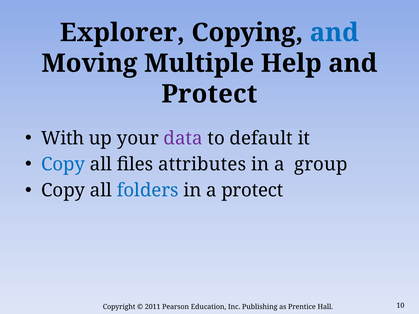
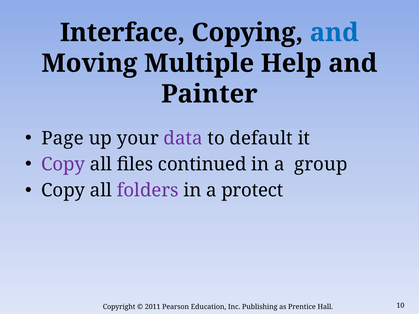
Explorer: Explorer -> Interface (122, 33)
Protect: Protect -> Painter (209, 94)
With: With -> Page (63, 138)
Copy colour: blue -> purple (63, 165)
attributes: attributes -> continued (202, 165)
folders colour: blue -> purple (148, 191)
